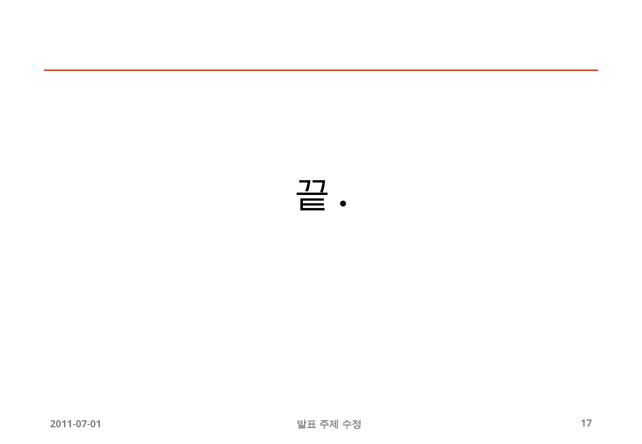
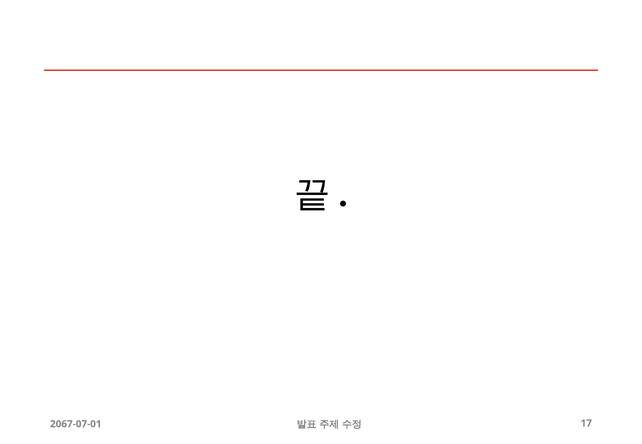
2011-07-01: 2011-07-01 -> 2067-07-01 (76, 424)
